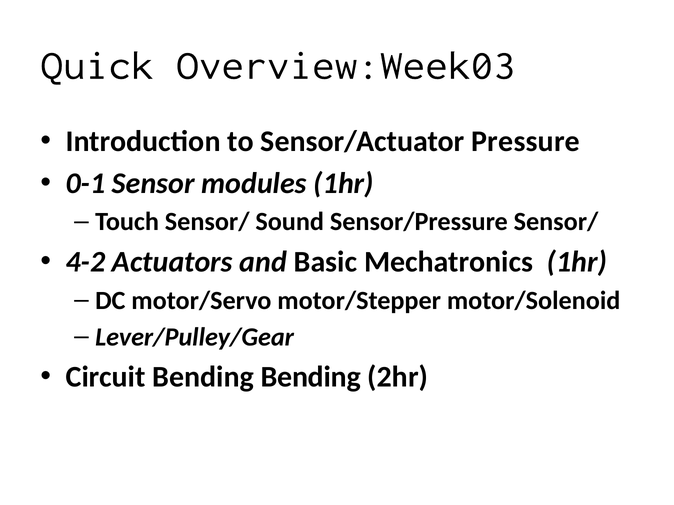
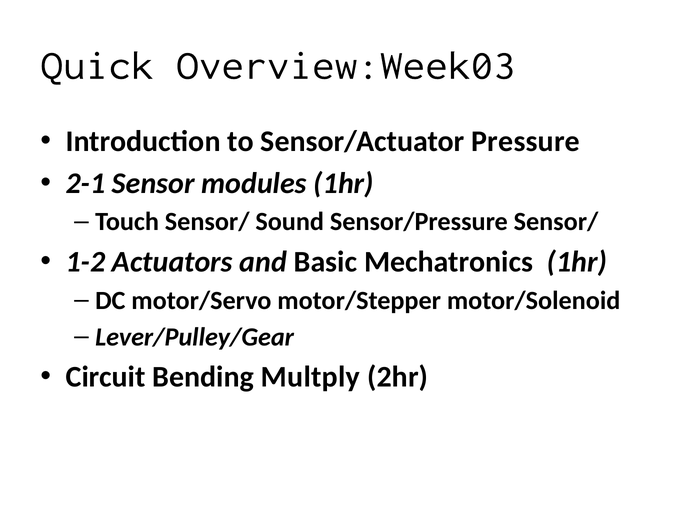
0-1: 0-1 -> 2-1 (85, 183)
4-2: 4-2 -> 1-2 (85, 262)
Bending Bending: Bending -> Multply (310, 377)
